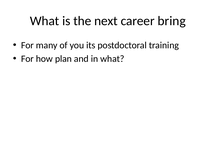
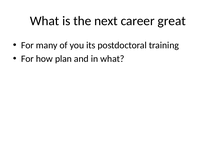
bring: bring -> great (172, 21)
